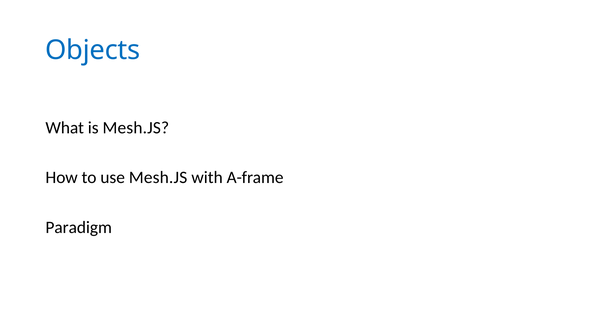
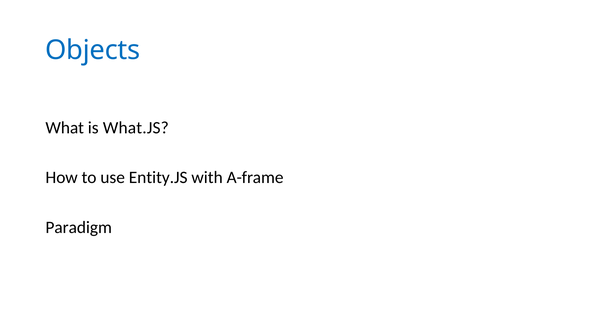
is Mesh.JS: Mesh.JS -> What.JS (136, 128)
use Mesh.JS: Mesh.JS -> Entity.JS (158, 178)
